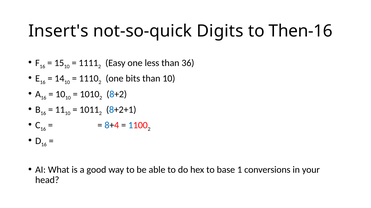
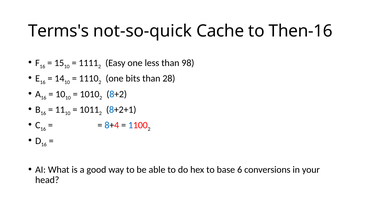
Insert's: Insert's -> Terms's (59, 31)
Digits: Digits -> Cache (220, 31)
36: 36 -> 98 (188, 63)
than 10: 10 -> 28 (169, 79)
1: 1 -> 6 (240, 170)
